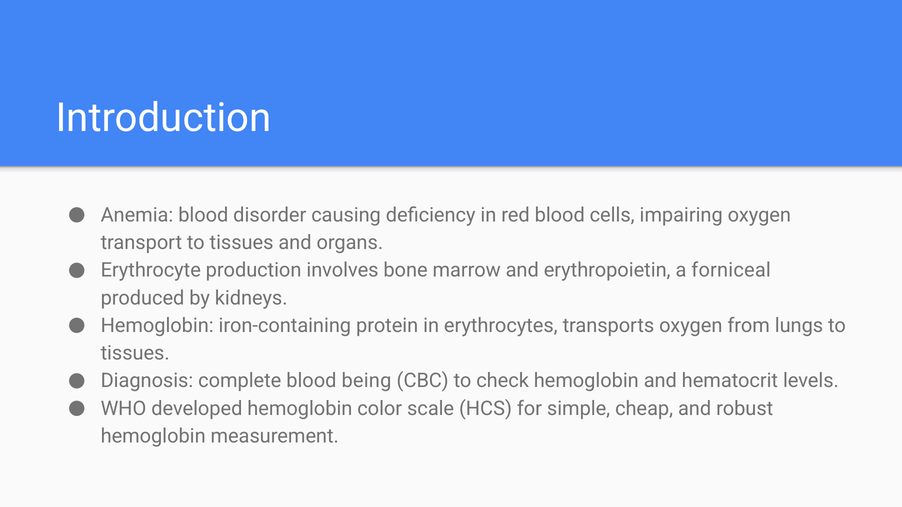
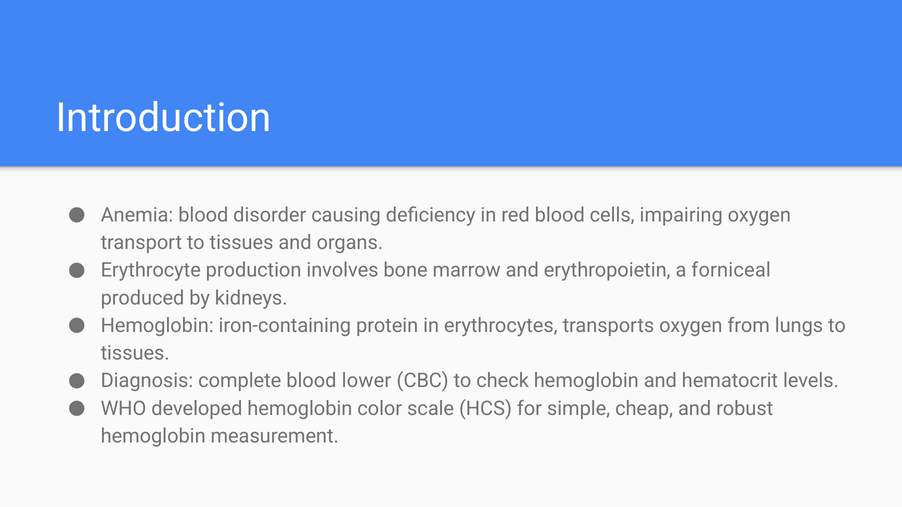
being: being -> lower (366, 381)
